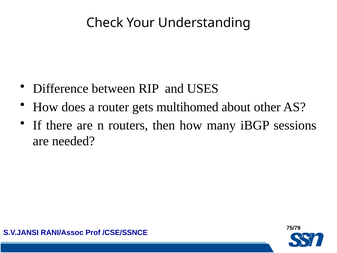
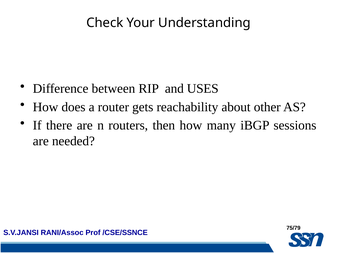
multihomed: multihomed -> reachability (187, 107)
